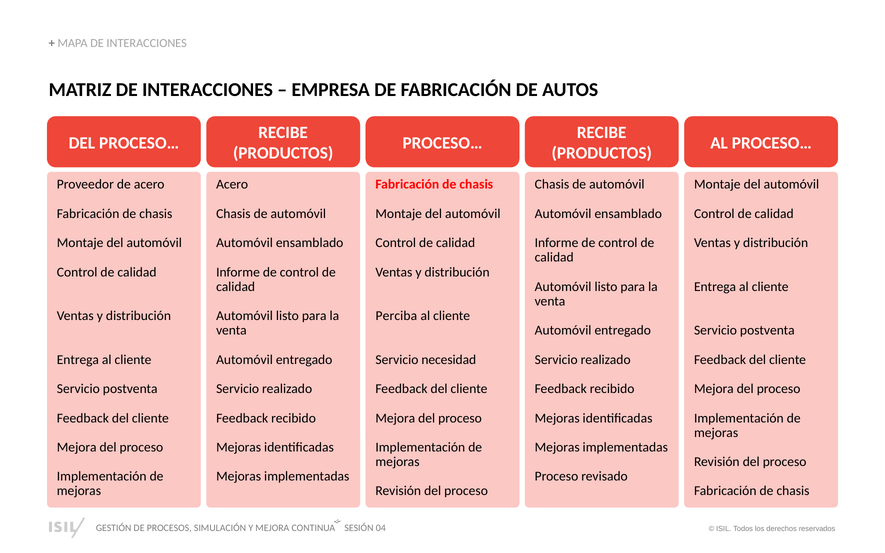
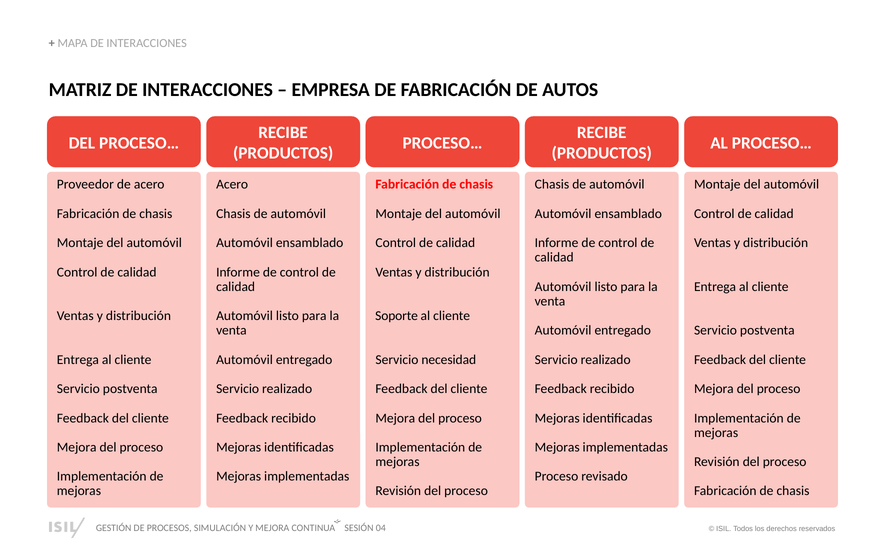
Perciba: Perciba -> Soporte (397, 316)
